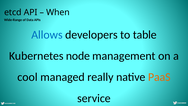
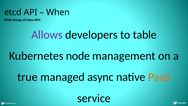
Allows colour: blue -> purple (47, 35)
cool: cool -> true (27, 77)
really: really -> async (100, 77)
